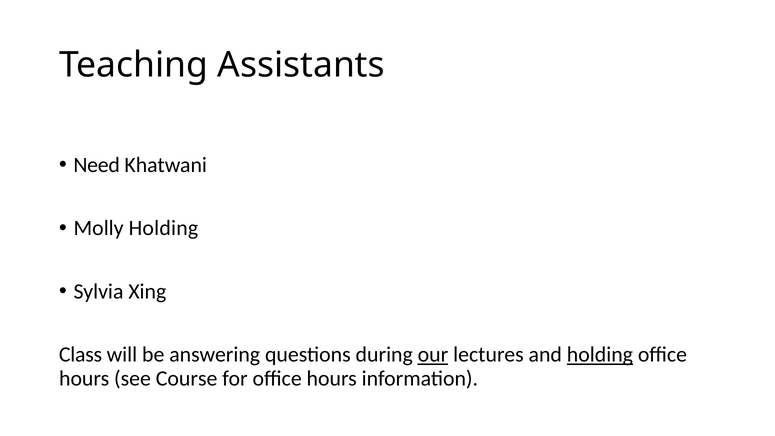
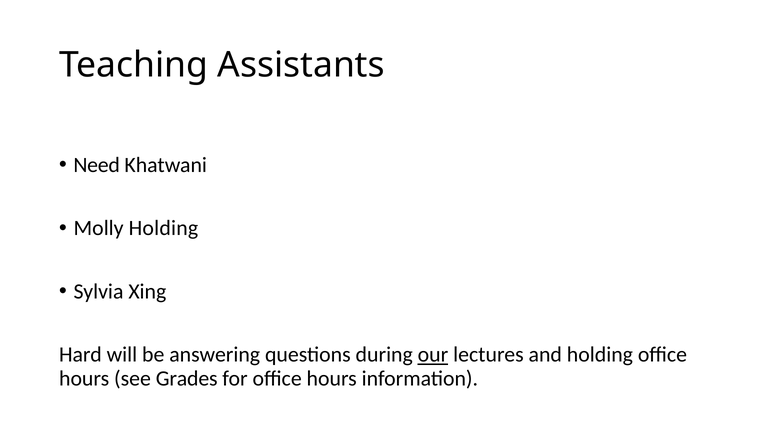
Class: Class -> Hard (80, 355)
holding underline: present -> none (600, 355)
Course: Course -> Grades (187, 378)
